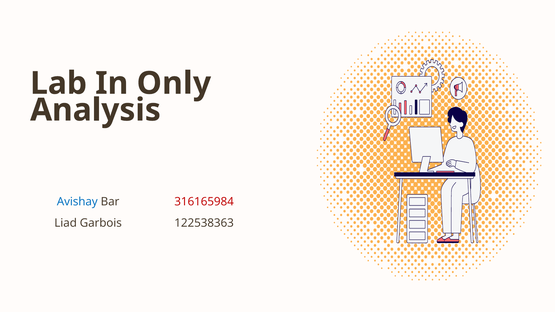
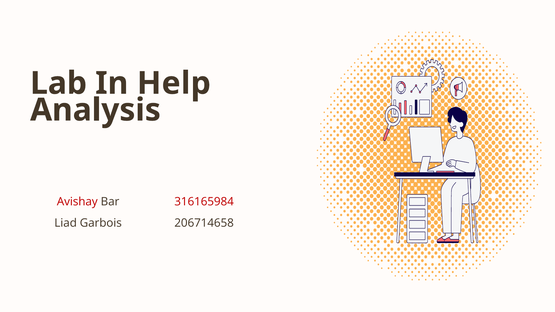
Only: Only -> Help (174, 83)
Avishay colour: blue -> red (77, 202)
122538363: 122538363 -> 206714658 (204, 223)
